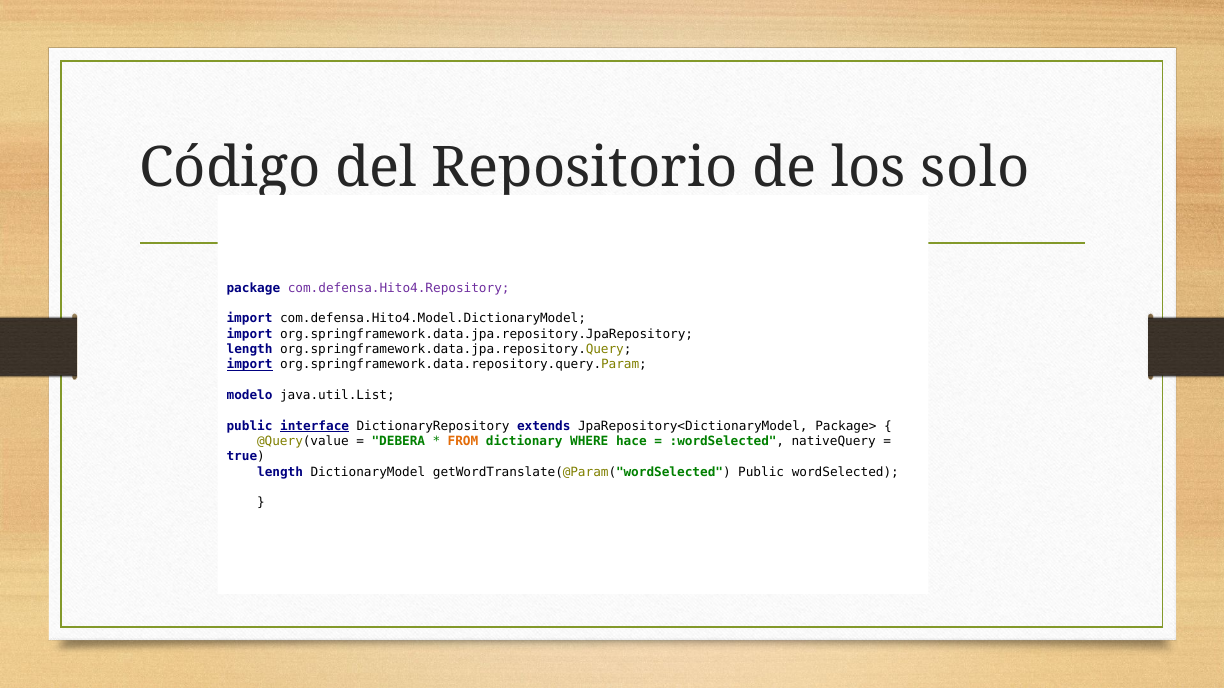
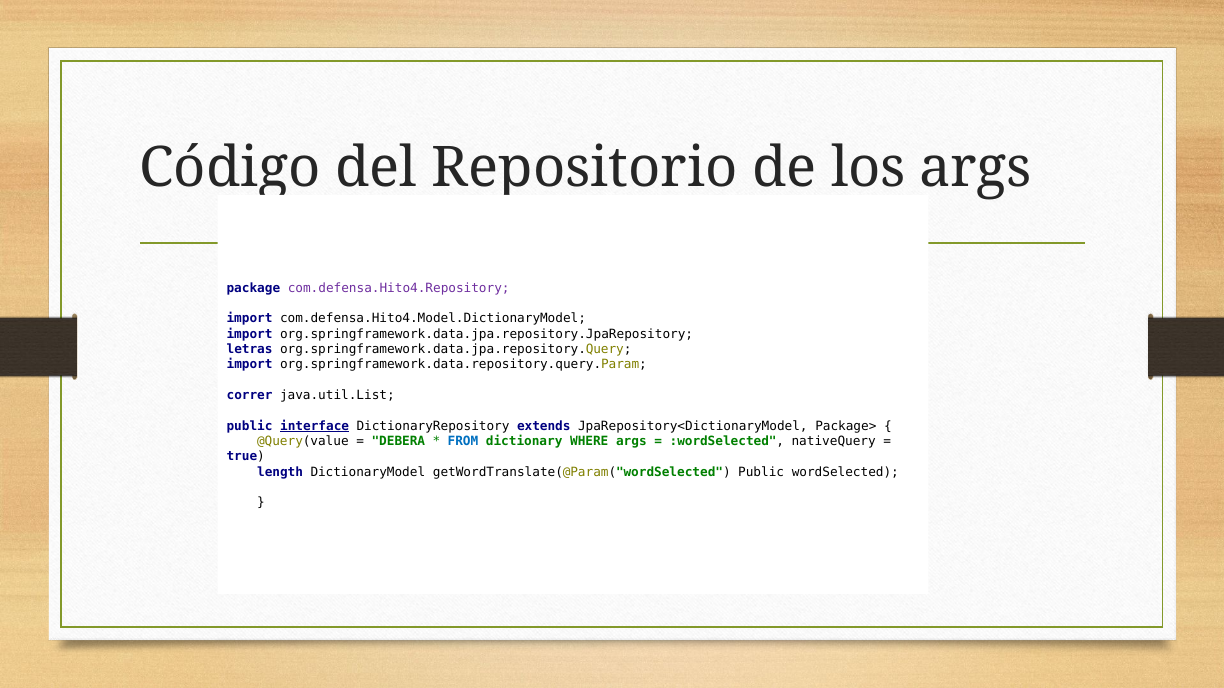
solo: solo -> args (976, 168)
length: length -> letras (250, 350)
import underline: present -> none (250, 365)
modelo: modelo -> correr (250, 396)
FROM colour: orange -> blue (463, 442)
WHERE hace: hace -> args (631, 442)
